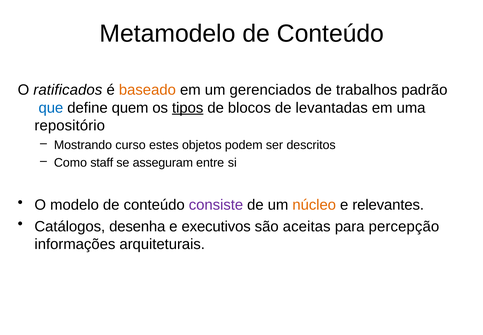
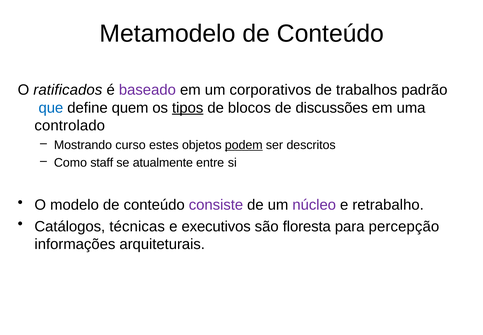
baseado colour: orange -> purple (147, 90)
gerenciados: gerenciados -> corporativos (270, 90)
levantadas: levantadas -> discussões (332, 108)
repositório: repositório -> controlado (70, 125)
podem underline: none -> present (244, 145)
asseguram: asseguram -> atualmente (163, 163)
núcleo colour: orange -> purple (314, 205)
relevantes: relevantes -> retrabalho (388, 205)
desenha: desenha -> técnicas (137, 226)
aceitas: aceitas -> floresta (307, 226)
